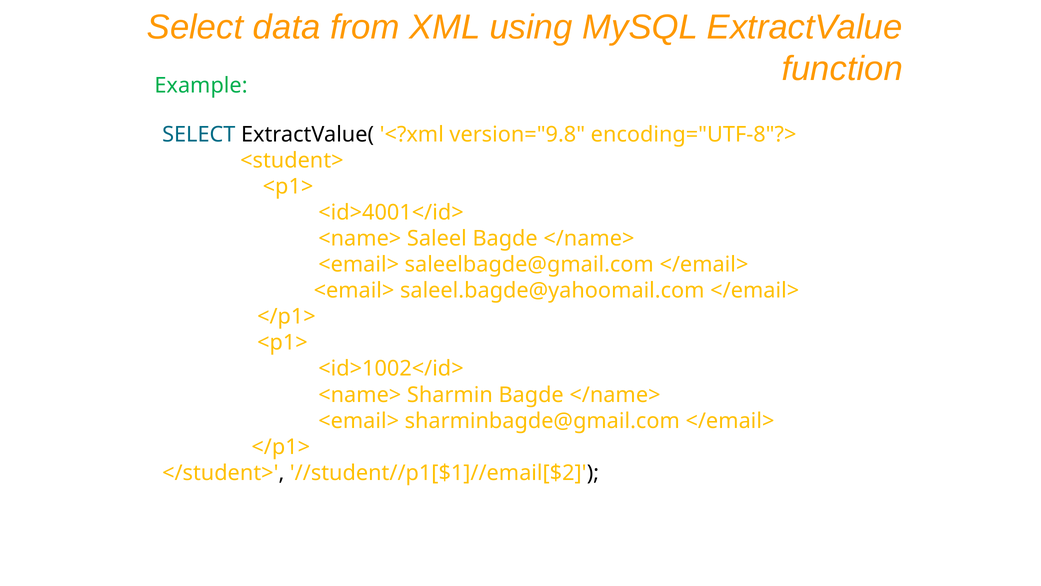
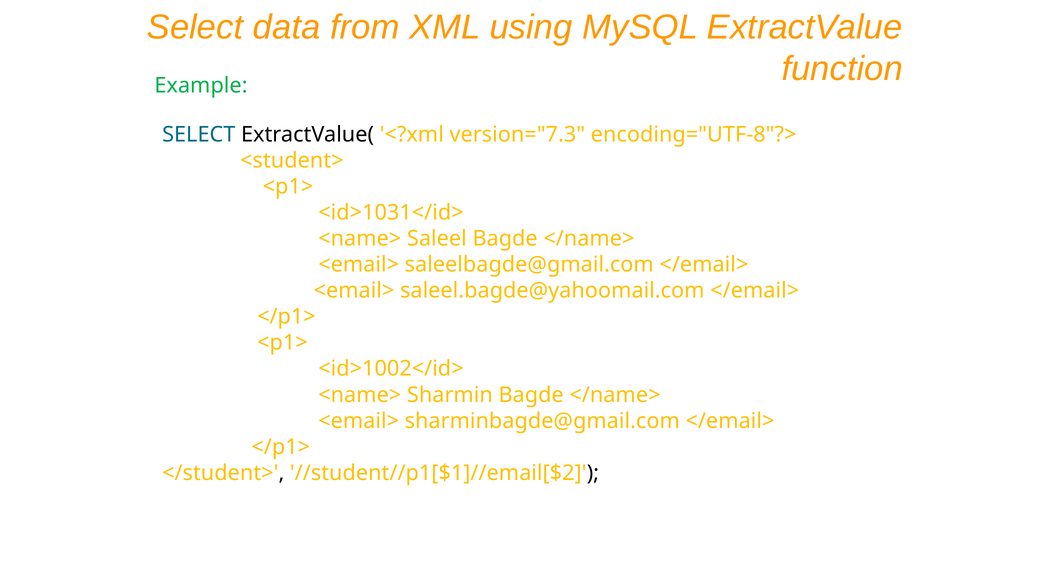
version="9.8: version="9.8 -> version="7.3 (517, 134)
<id>4001</id>: <id>4001</id> -> <id>1031</id> (391, 212)
